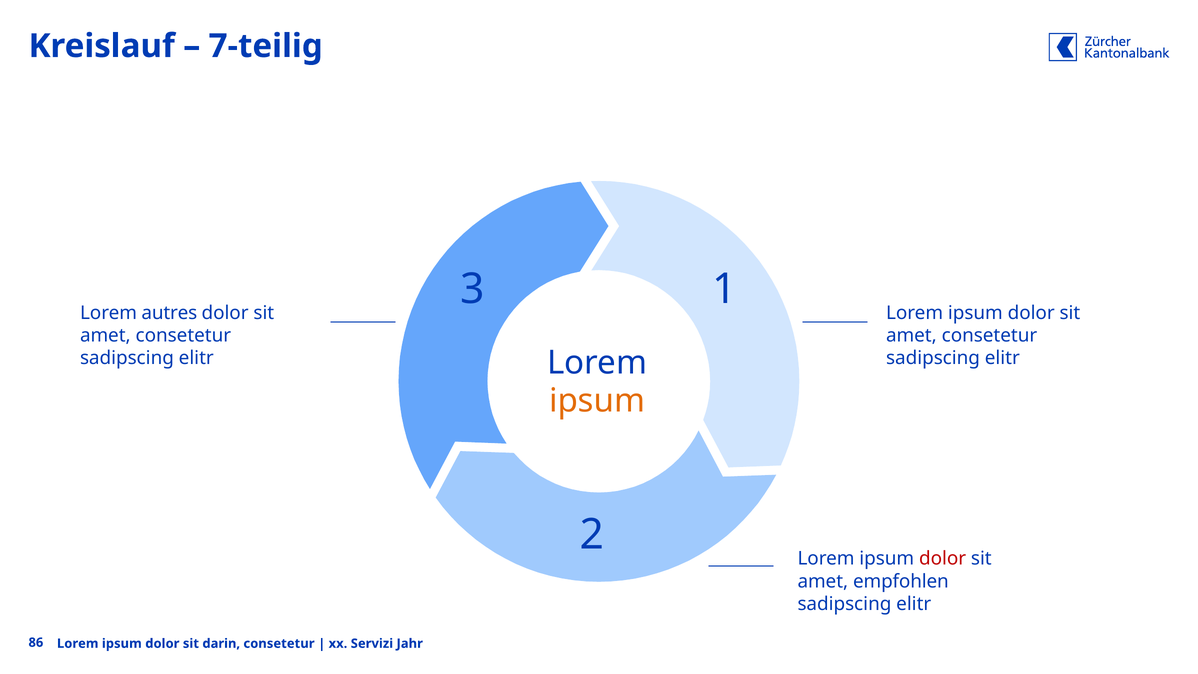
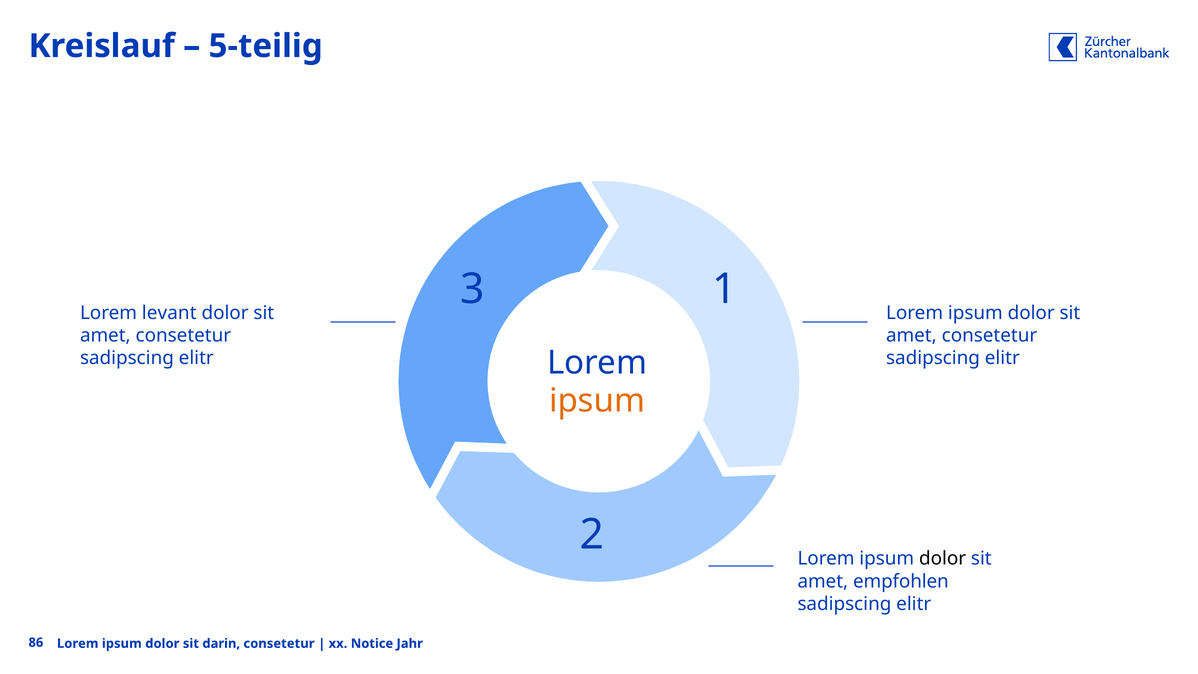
7-teilig: 7-teilig -> 5-teilig (266, 46)
autres: autres -> levant (169, 313)
dolor colour: red -> black (943, 559)
Servizi: Servizi -> Notice (372, 643)
